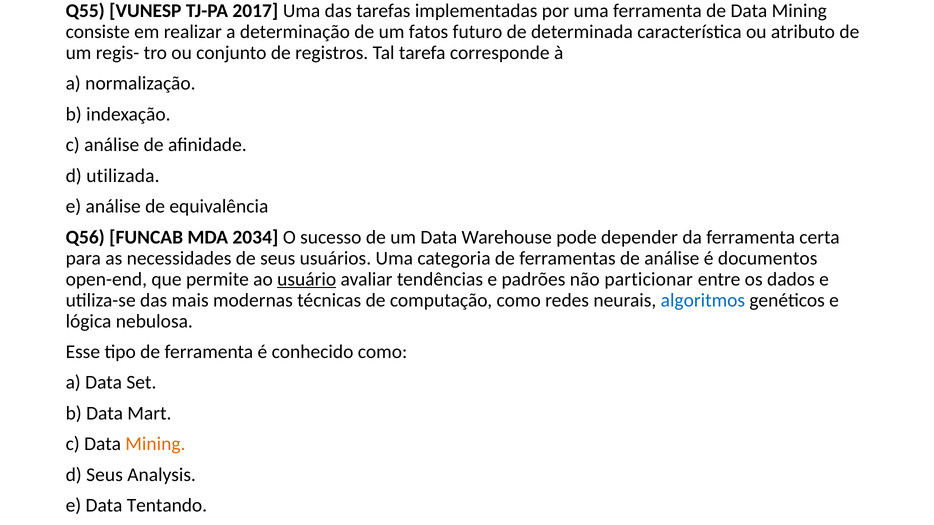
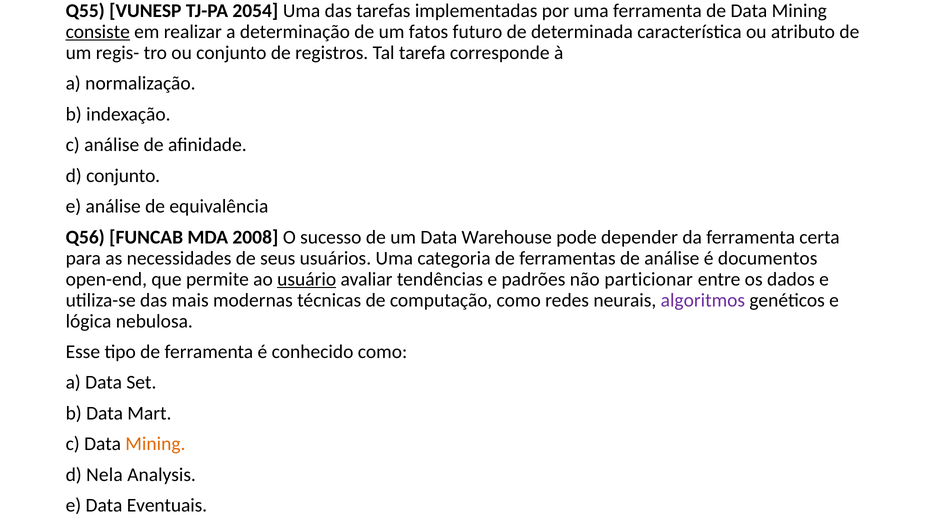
2017: 2017 -> 2054 (255, 11)
consiste underline: none -> present (98, 32)
d utilizada: utilizada -> conjunto (123, 176)
2034: 2034 -> 2008 (255, 237)
algoritmos colour: blue -> purple (703, 300)
d Seus: Seus -> Nela (104, 475)
Tentando: Tentando -> Eventuais (167, 506)
